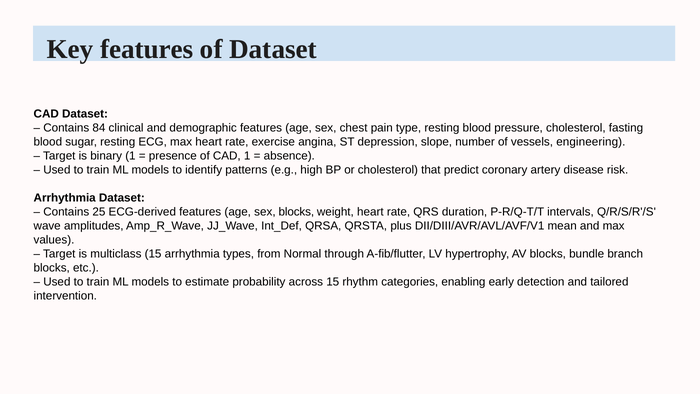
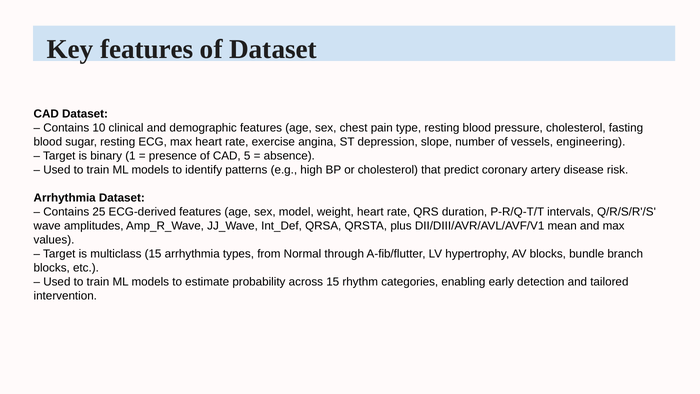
84: 84 -> 10 (99, 128)
CAD 1: 1 -> 5 (247, 156)
sex blocks: blocks -> model (296, 212)
